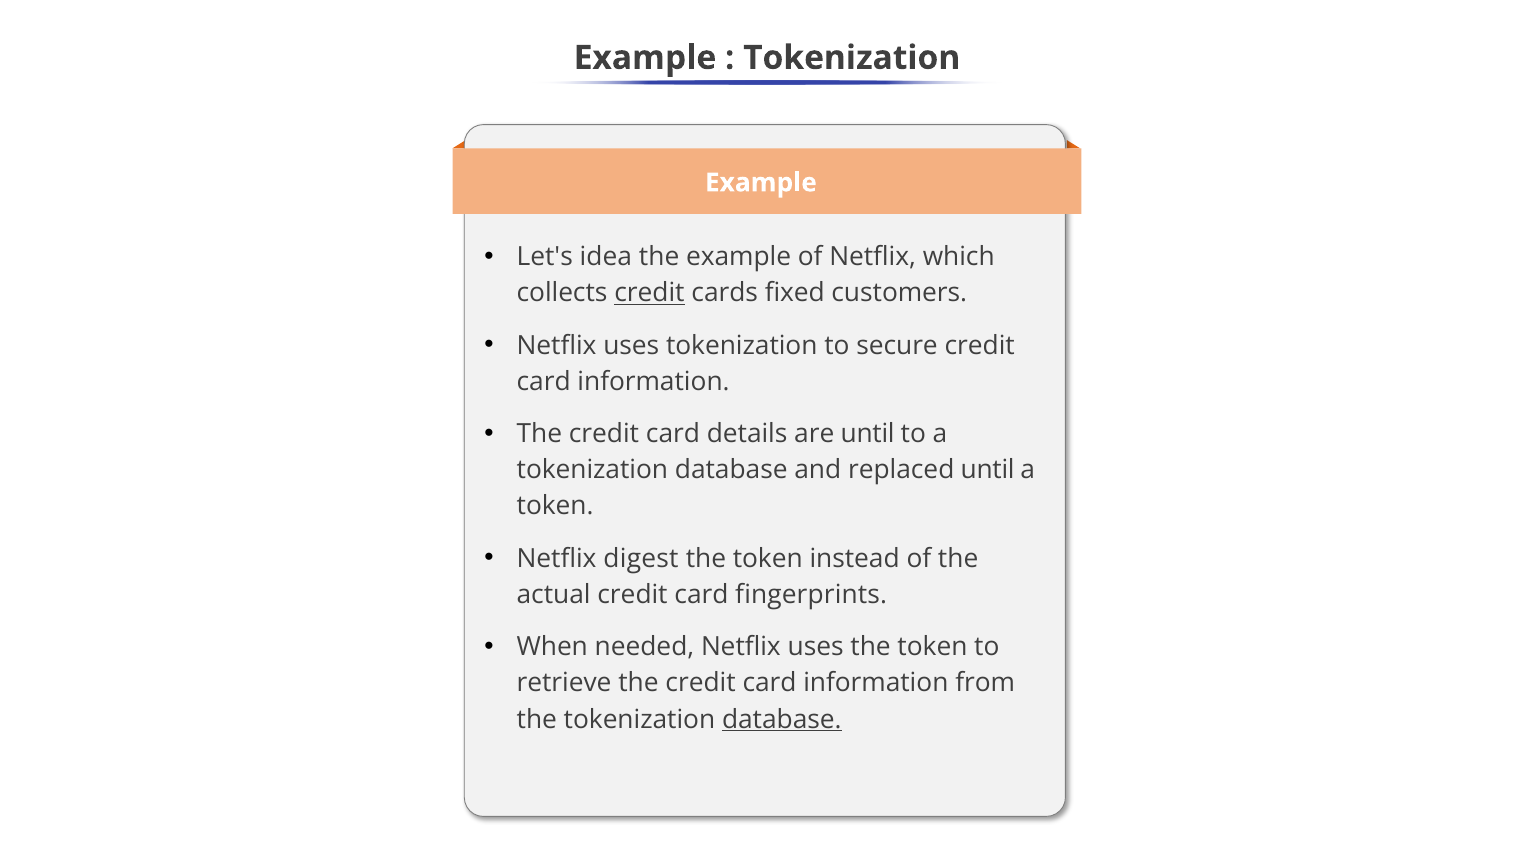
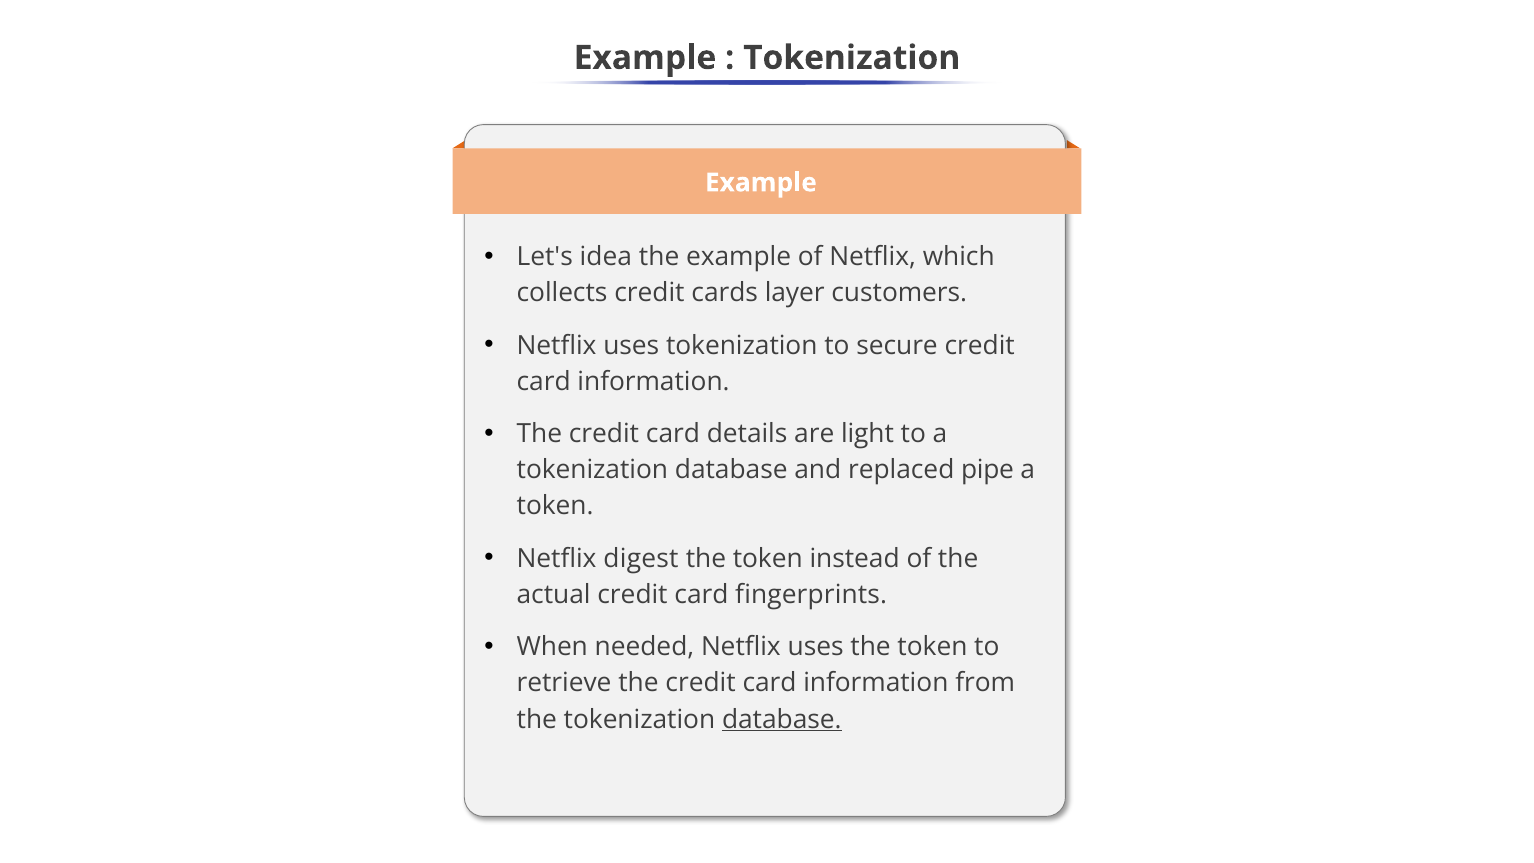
credit underline: present -> none (649, 293)
fixed: fixed -> layer (795, 293)
are until: until -> light (868, 434)
replaced until: until -> pipe (988, 470)
